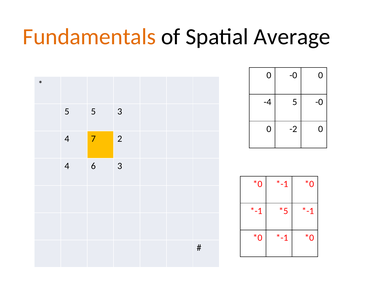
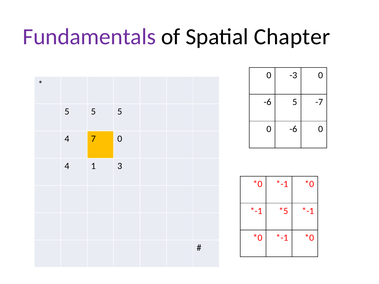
Fundamentals colour: orange -> purple (89, 37)
Average: Average -> Chapter (292, 37)
0 -0: -0 -> -3 (293, 75)
-4: -4 -> -6 (267, 102)
5 -0: -0 -> -7 (319, 102)
5 5 3: 3 -> 5 (120, 112)
-2: -2 -> -6 (293, 129)
7 2: 2 -> 0 (120, 139)
6: 6 -> 1 (93, 166)
